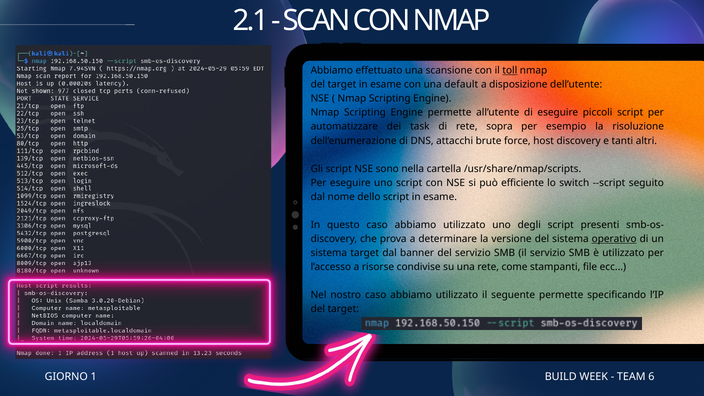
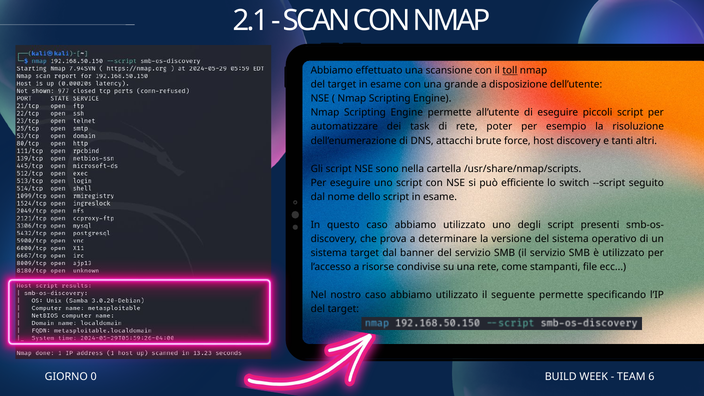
default: default -> grande (461, 85)
sopra: sopra -> poter (499, 127)
operativo underline: present -> none (614, 239)
1: 1 -> 0 (94, 377)
